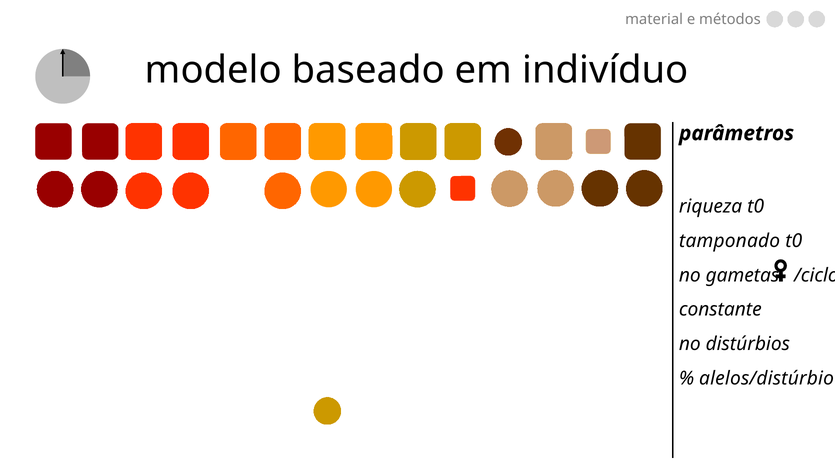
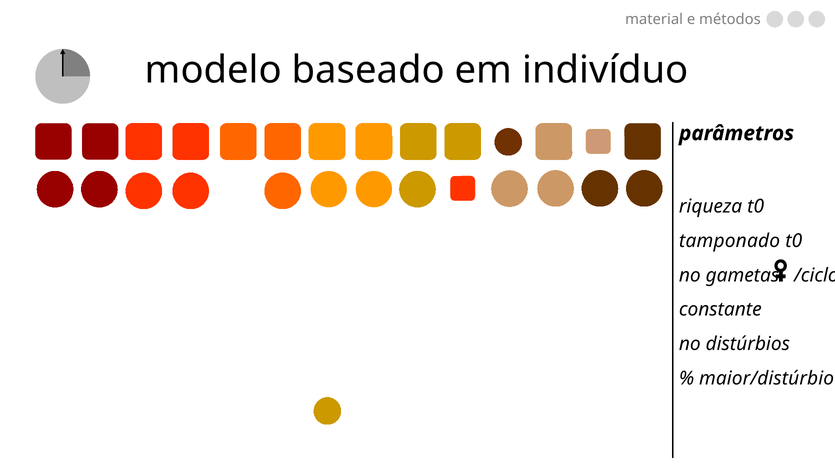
alelos/distúrbio: alelos/distúrbio -> maior/distúrbio (767, 378)
